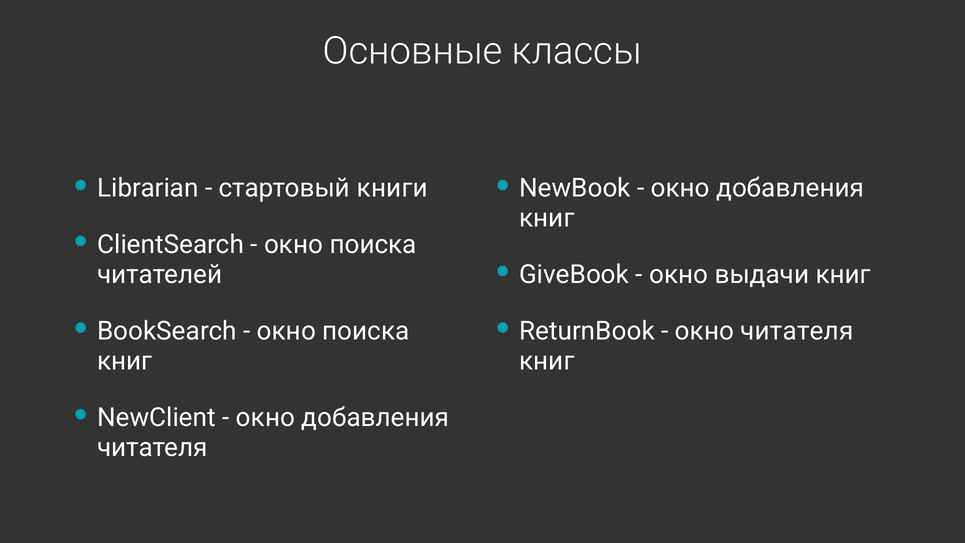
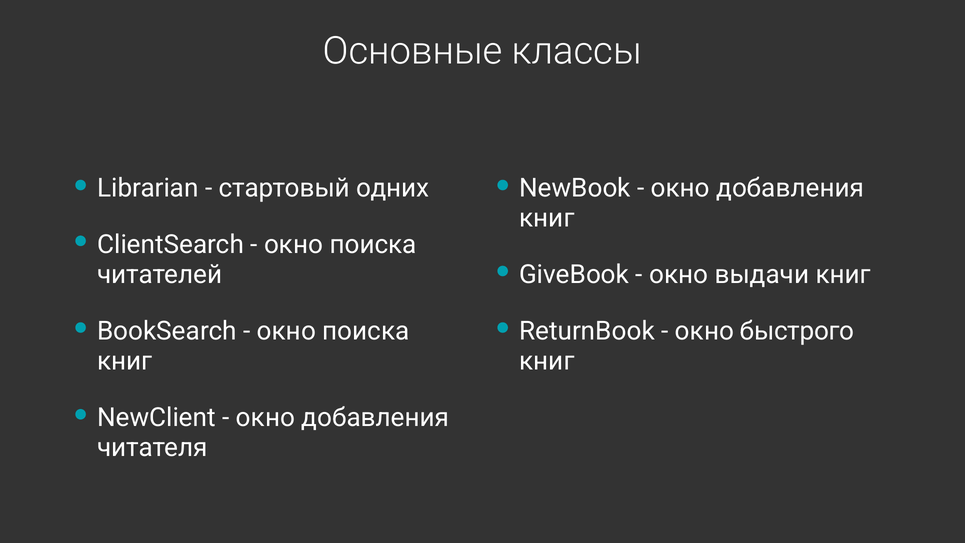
книги: книги -> одних (393, 188)
окно читателя: читателя -> быстрого (797, 331)
